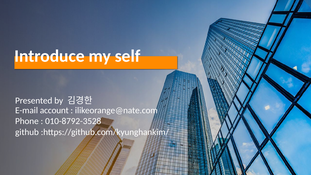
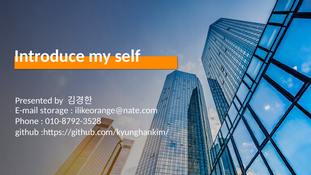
account: account -> storage (54, 110)
